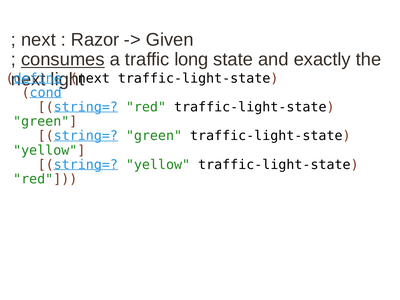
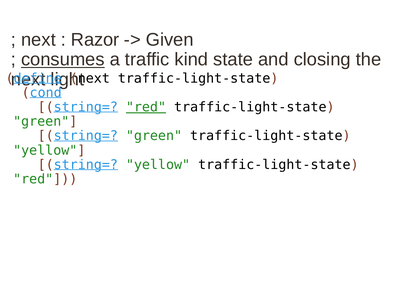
long: long -> kind (191, 60)
exactly: exactly -> closing (322, 60)
red underline: none -> present (146, 107)
